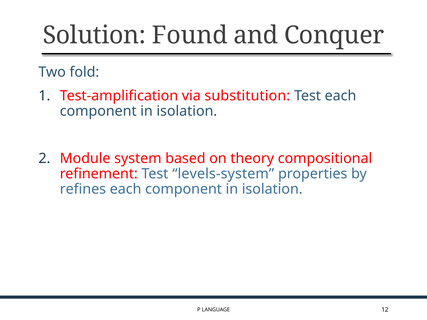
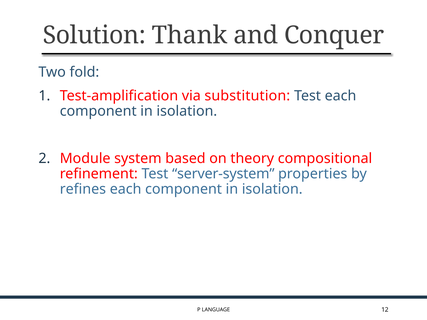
Found: Found -> Thank (190, 35)
levels-system: levels-system -> server-system (223, 174)
